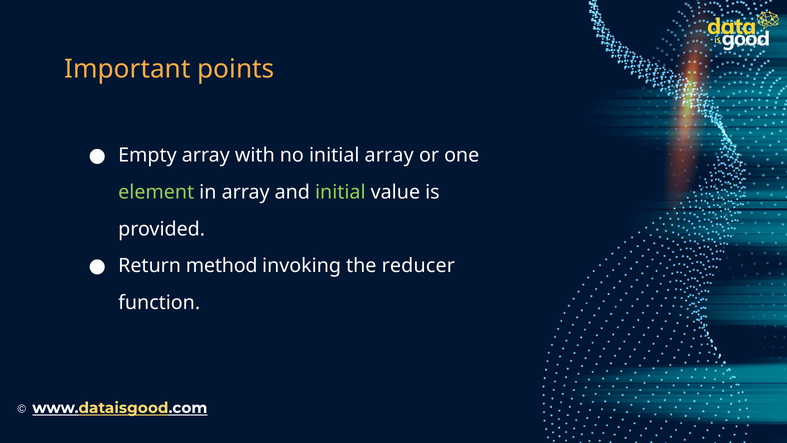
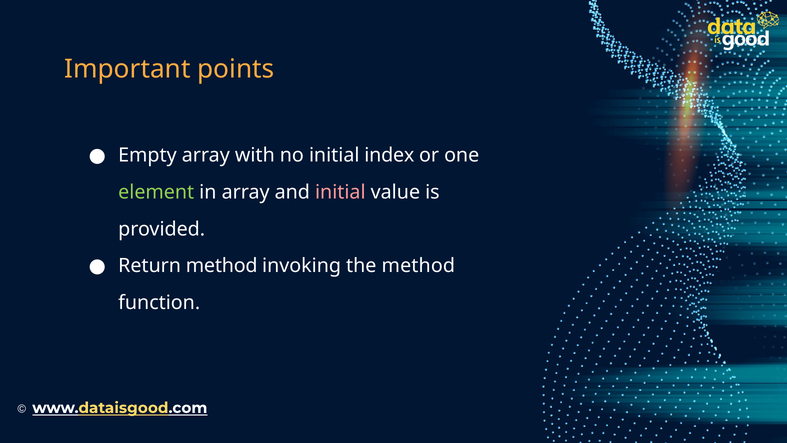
initial array: array -> index (389, 155)
initial colour: light green -> pink (340, 192)
the reducer: reducer -> method (418, 266)
